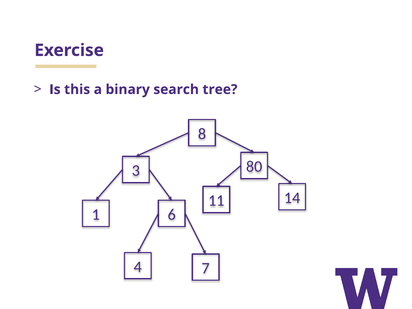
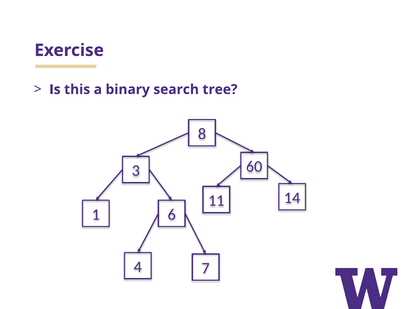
80: 80 -> 60 (254, 167)
